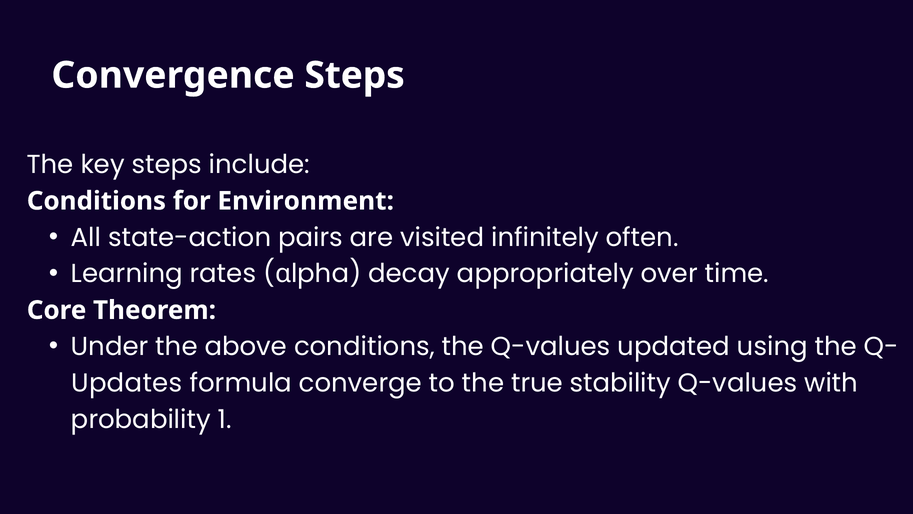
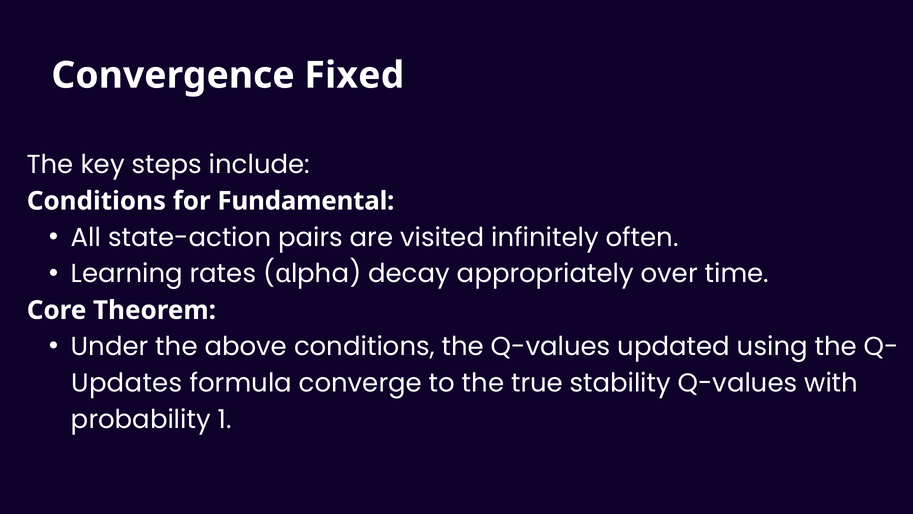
Convergence Steps: Steps -> Fixed (354, 75)
Environment: Environment -> Fundamental (306, 201)
